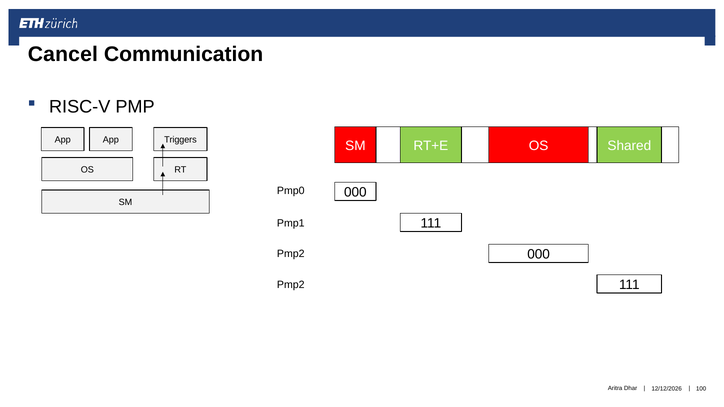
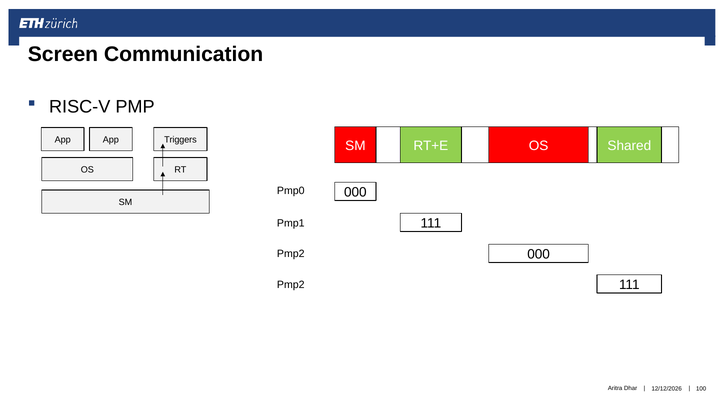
Cancel: Cancel -> Screen (63, 54)
